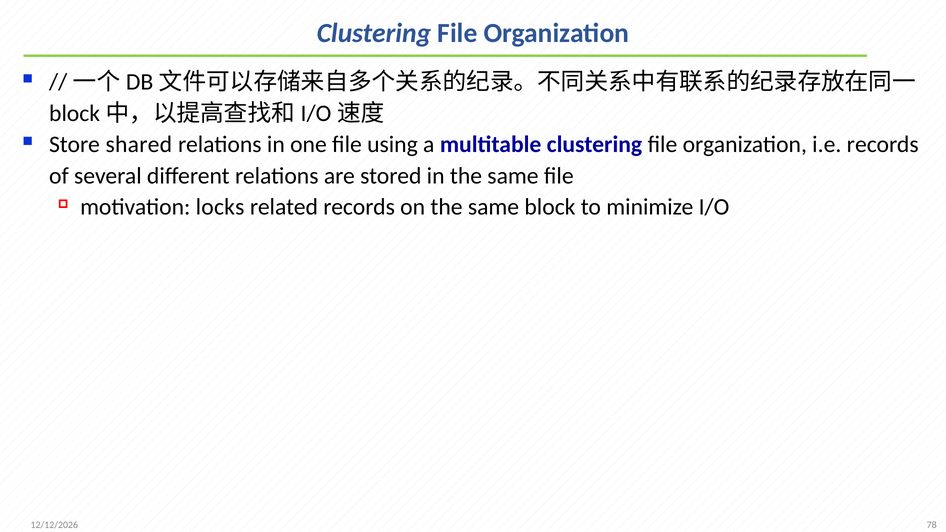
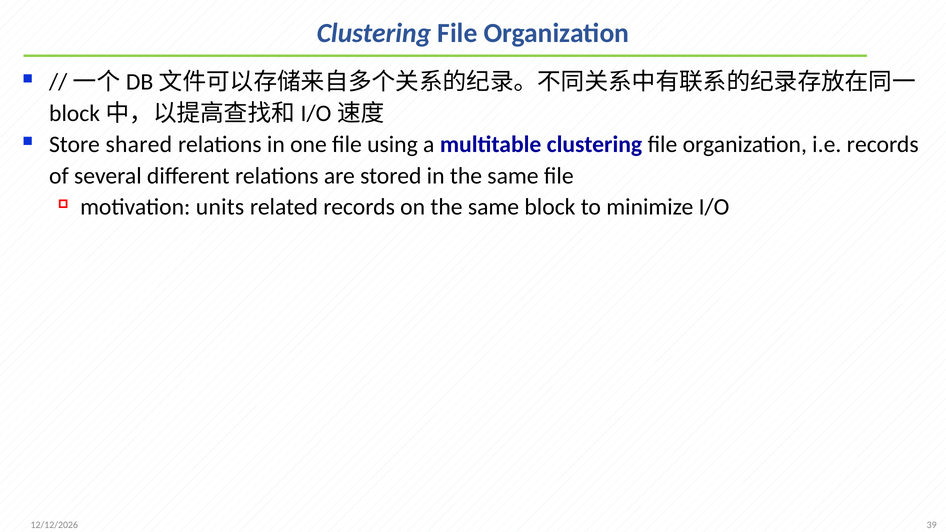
locks: locks -> units (220, 207)
78: 78 -> 39 (932, 525)
